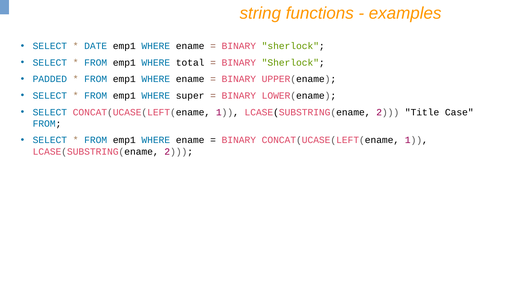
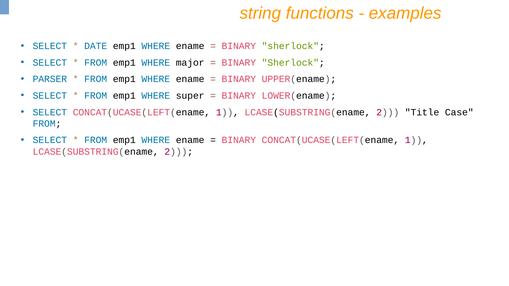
total: total -> major (190, 63)
PADDED: PADDED -> PARSER (50, 79)
